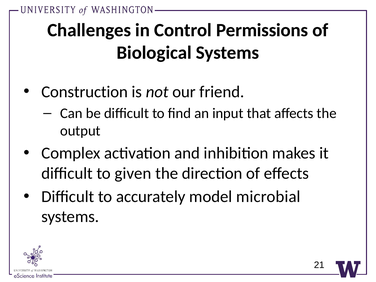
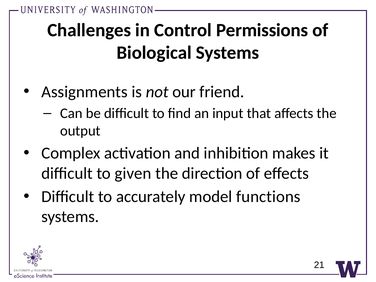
Construction: Construction -> Assignments (85, 92)
microbial: microbial -> functions (268, 197)
